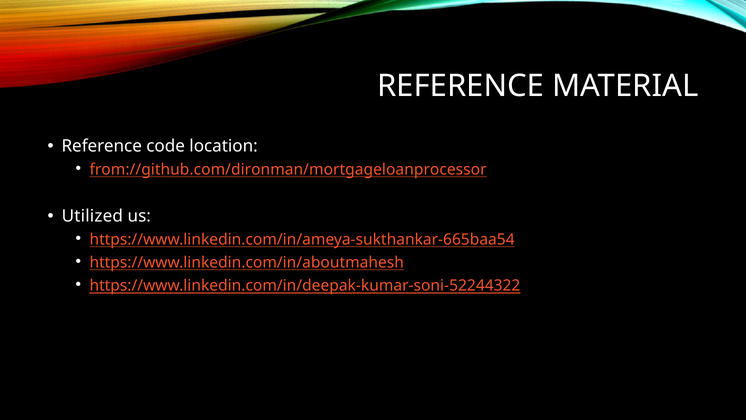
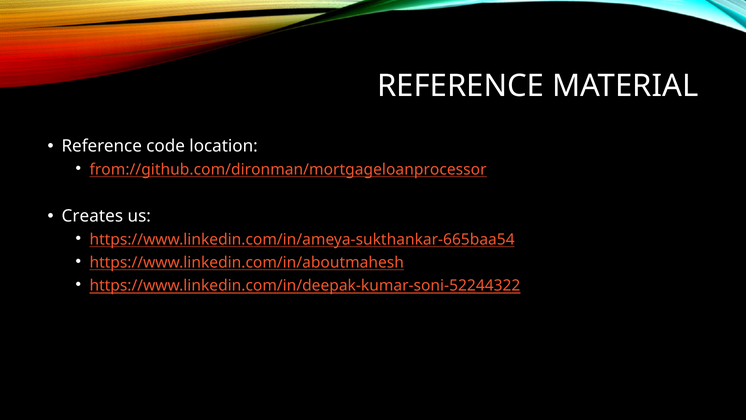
Utilized: Utilized -> Creates (92, 216)
